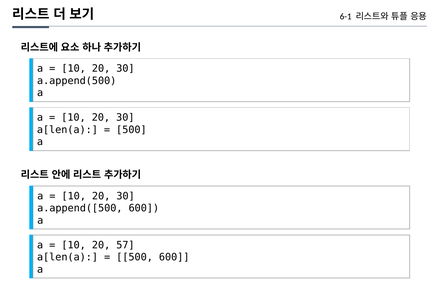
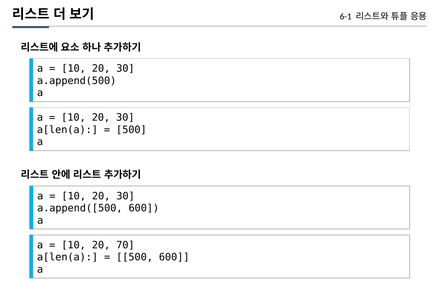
57: 57 -> 70 (125, 245)
